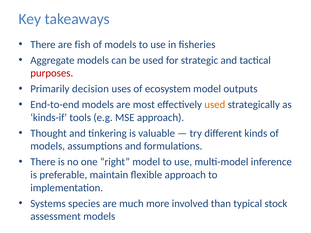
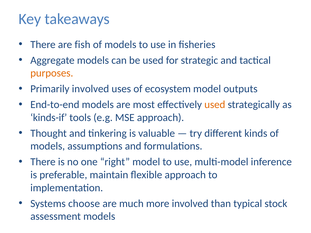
purposes colour: red -> orange (52, 73)
Primarily decision: decision -> involved (90, 89)
species: species -> choose (84, 204)
